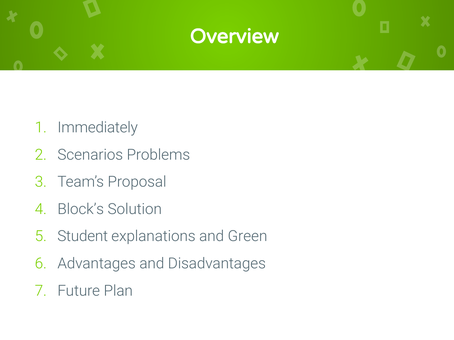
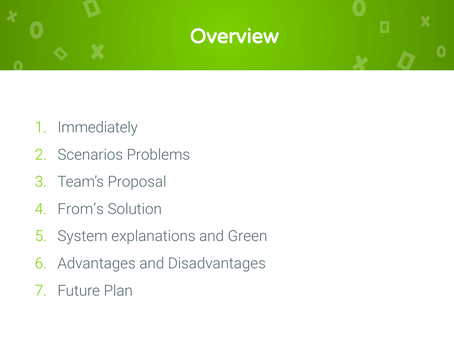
Block’s: Block’s -> From’s (81, 209)
Student: Student -> System (83, 237)
